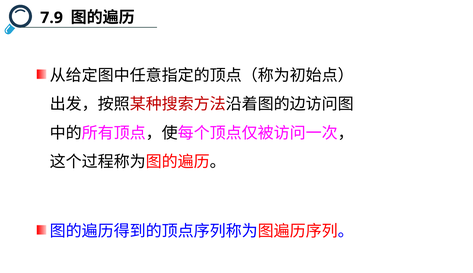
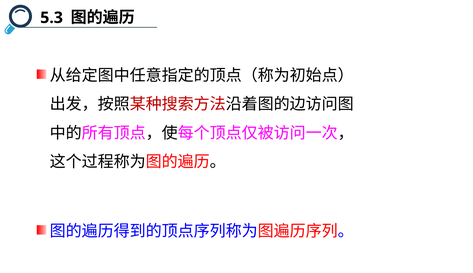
7.9: 7.9 -> 5.3 (52, 18)
